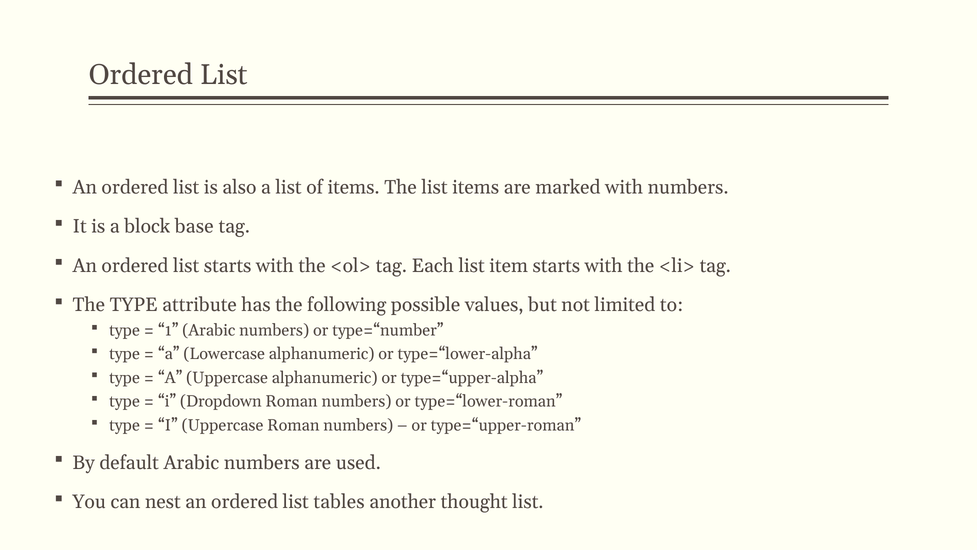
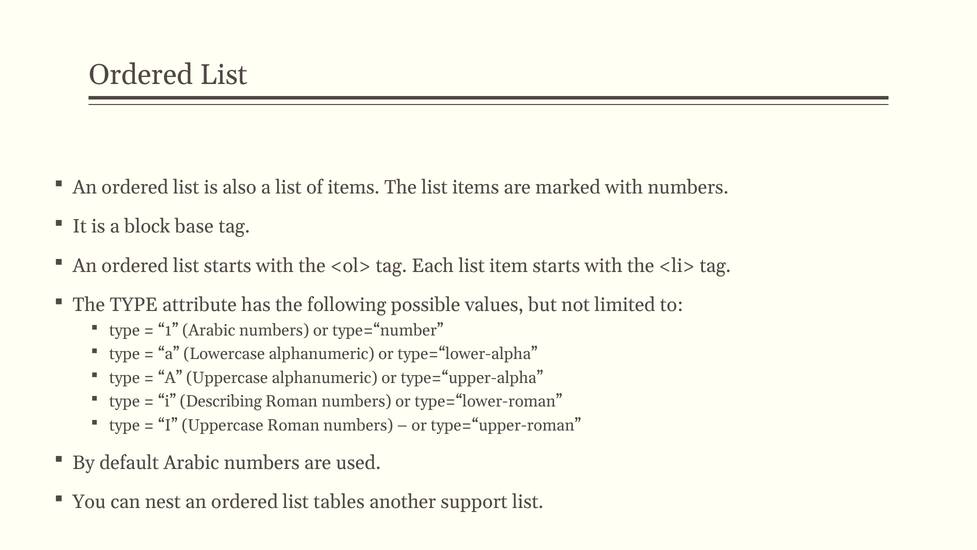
Dropdown: Dropdown -> Describing (221, 401)
thought: thought -> support (474, 502)
